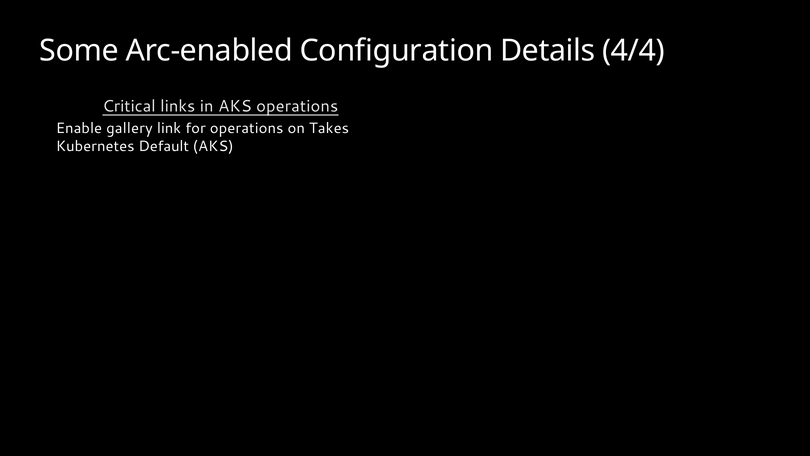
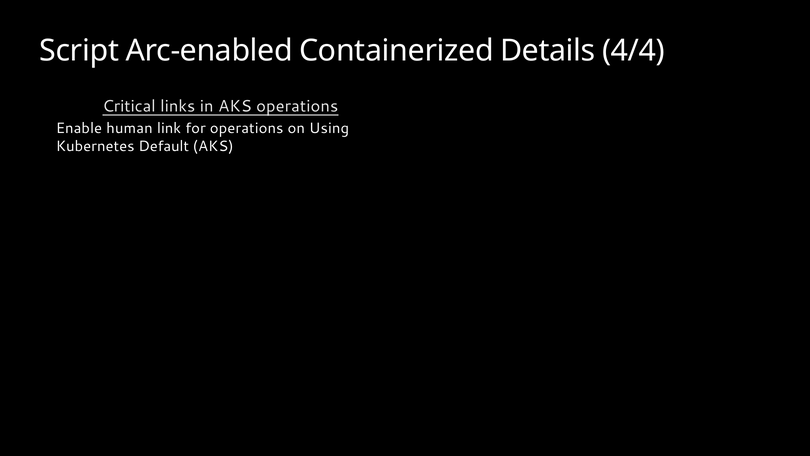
Some: Some -> Script (79, 51)
Configuration: Configuration -> Containerized (397, 51)
gallery: gallery -> human (129, 128)
Takes: Takes -> Using (329, 128)
